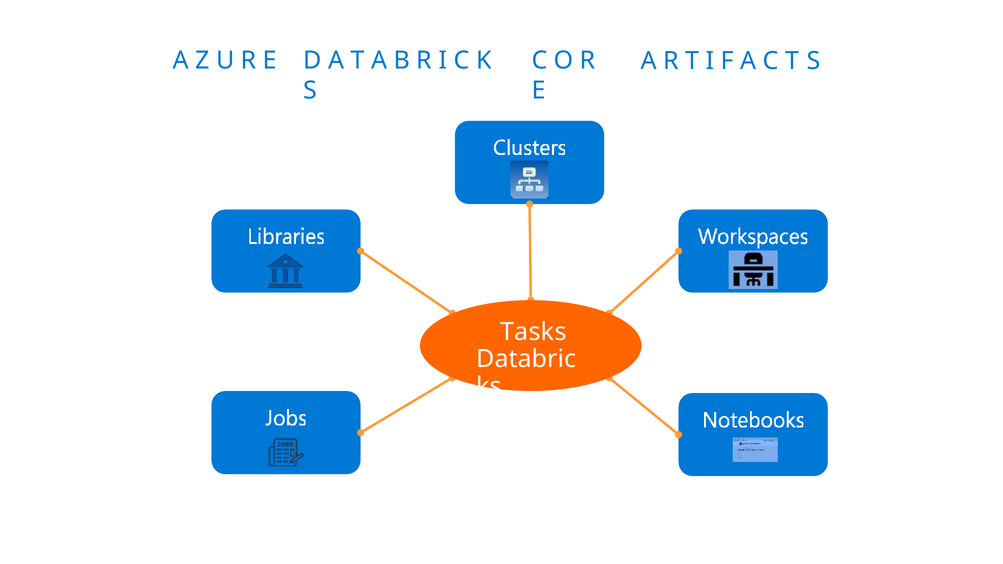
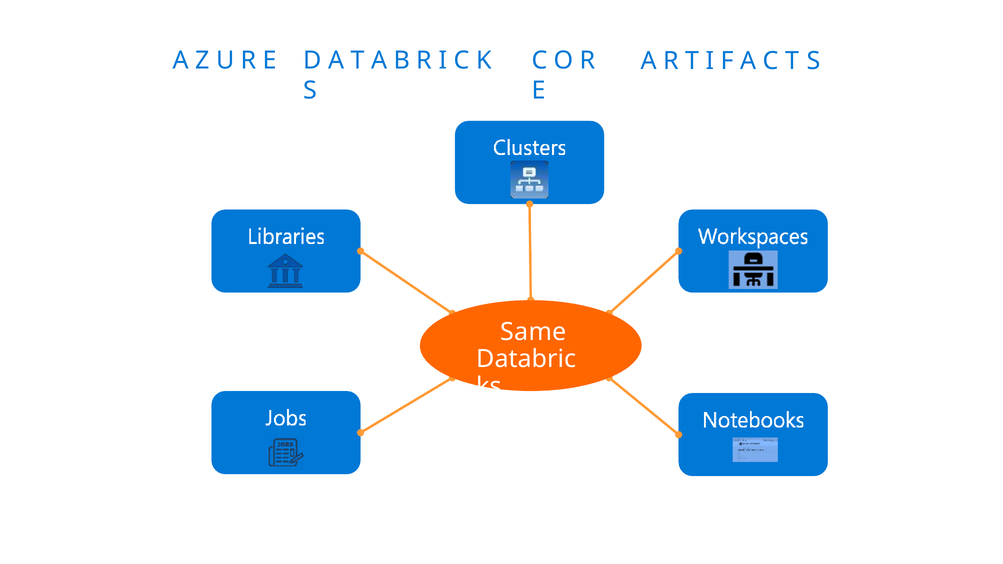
Tasks: Tasks -> Same (533, 332)
